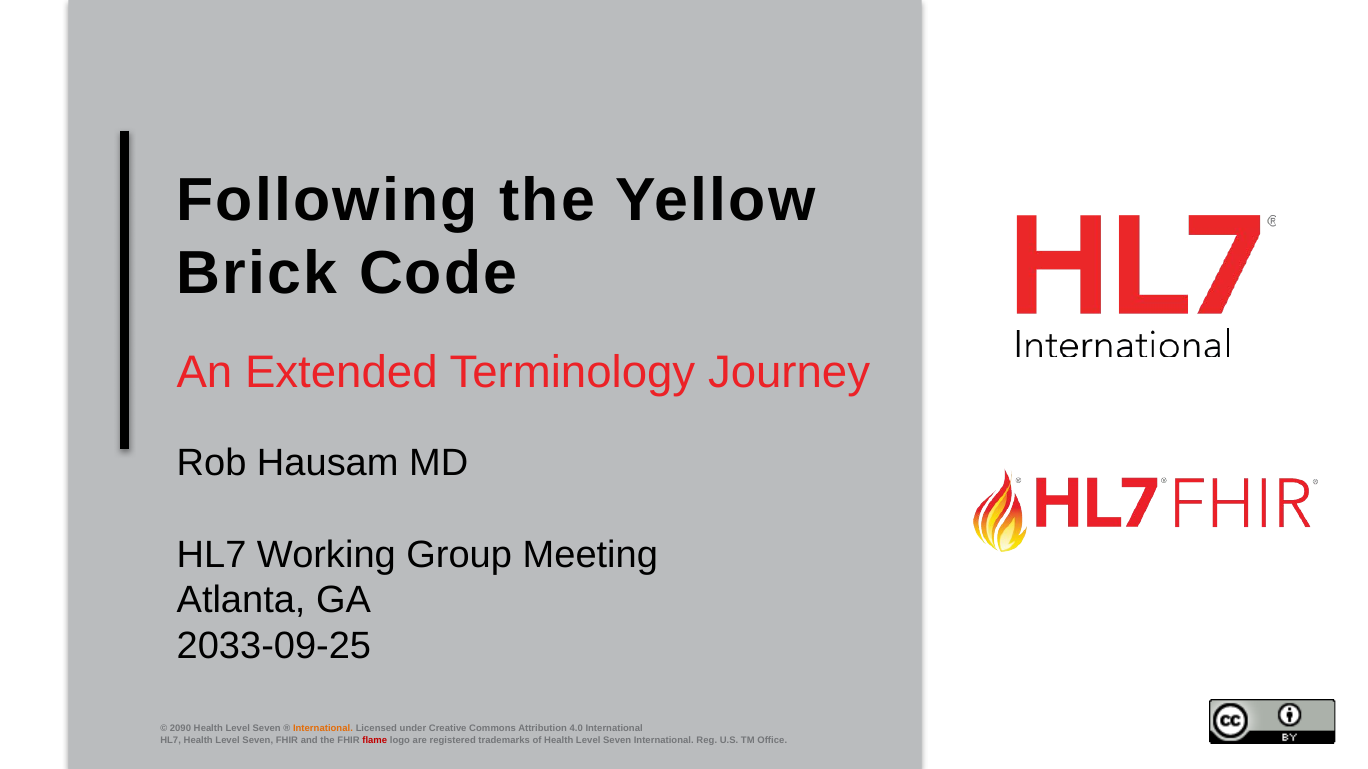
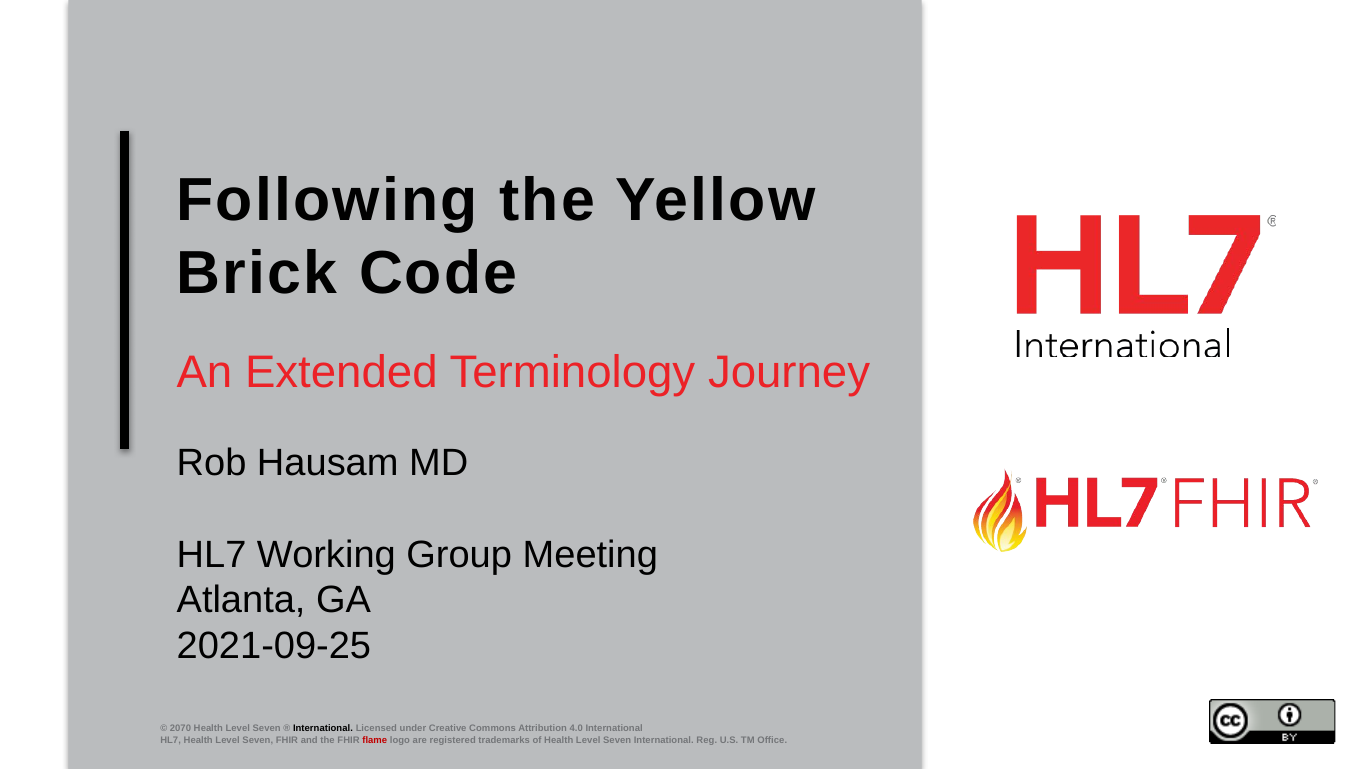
2033-09-25: 2033-09-25 -> 2021-09-25 (274, 646)
2090: 2090 -> 2070 (180, 729)
International colour: orange -> black (323, 729)
